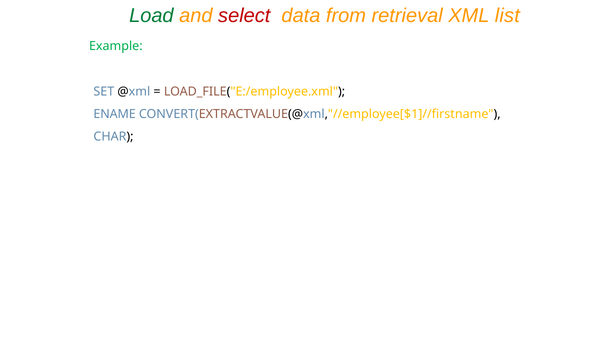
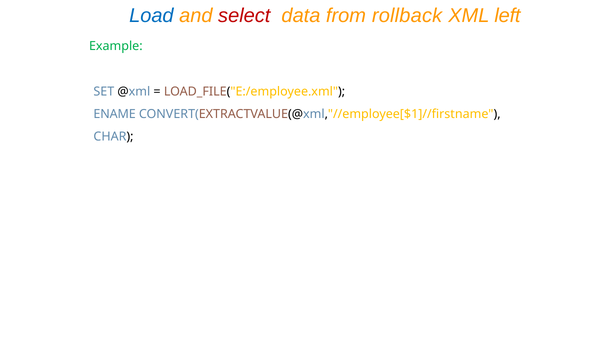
Load colour: green -> blue (151, 16)
retrieval: retrieval -> rollback (407, 16)
list: list -> left (507, 16)
